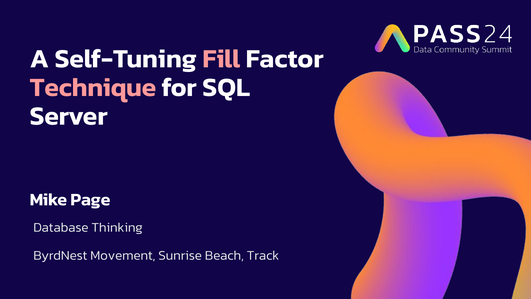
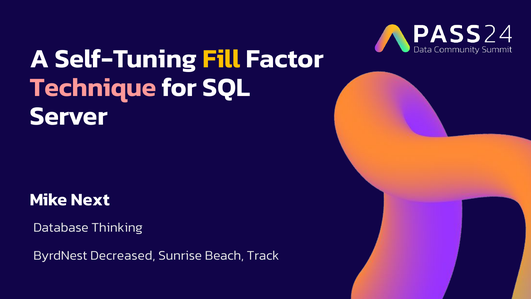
Fill colour: pink -> yellow (222, 59)
Page: Page -> Next (90, 200)
Movement: Movement -> Decreased (123, 255)
